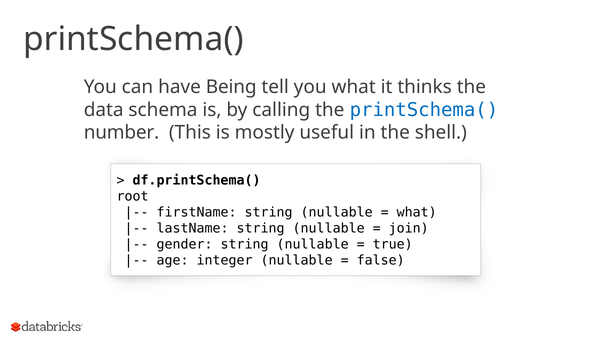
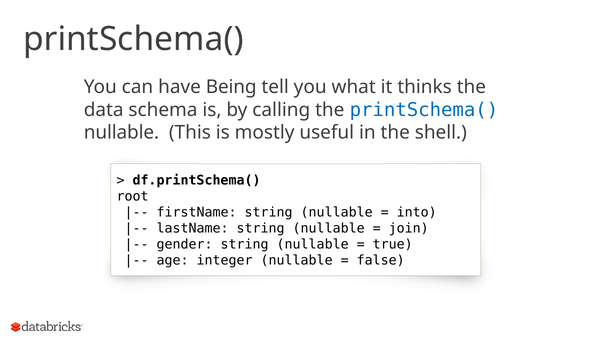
number: number -> nullable (121, 133)
what: what -> into (417, 212)
